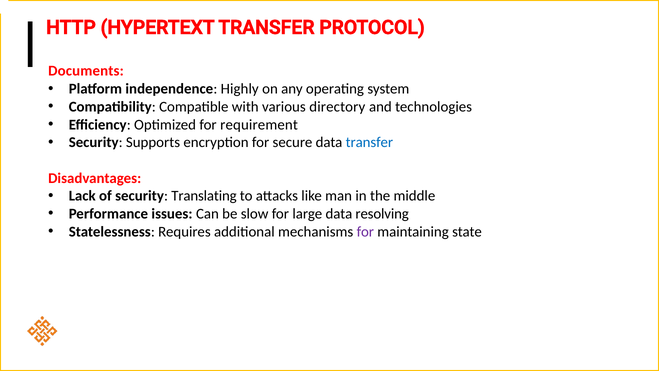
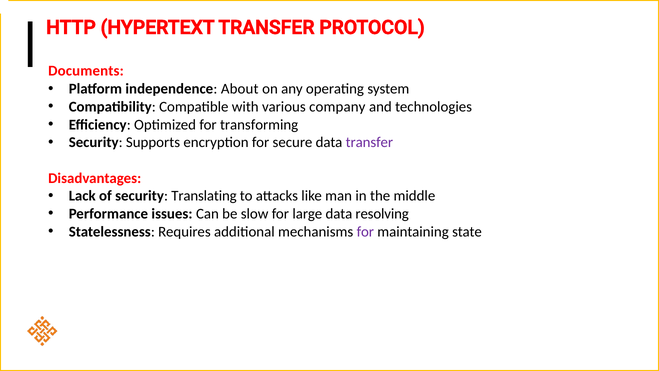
Highly: Highly -> About (240, 89)
directory: directory -> company (337, 107)
requirement: requirement -> transforming (259, 125)
transfer colour: blue -> purple (369, 142)
